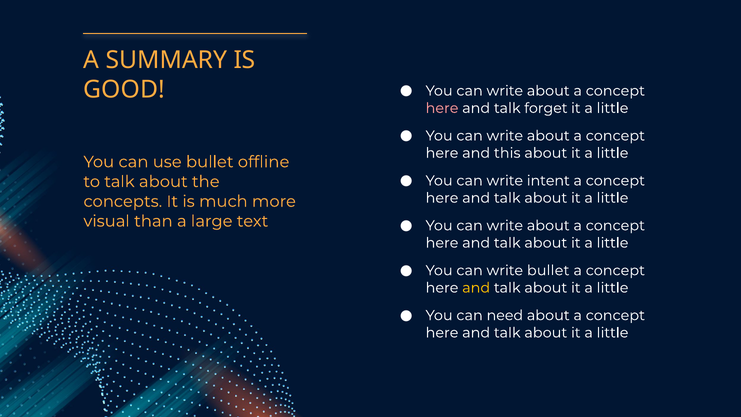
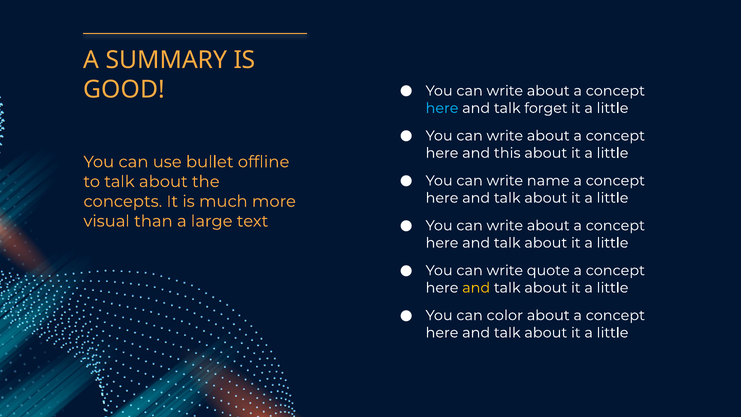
here colour: pink -> light blue (442, 108)
intent: intent -> name (548, 181)
write bullet: bullet -> quote (548, 270)
need: need -> color (505, 315)
